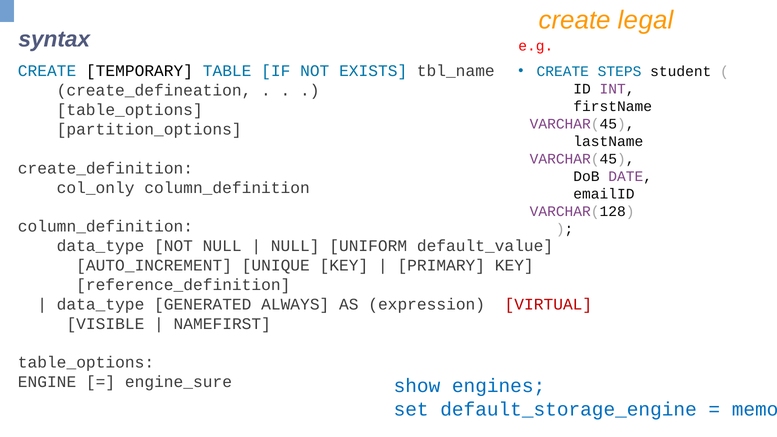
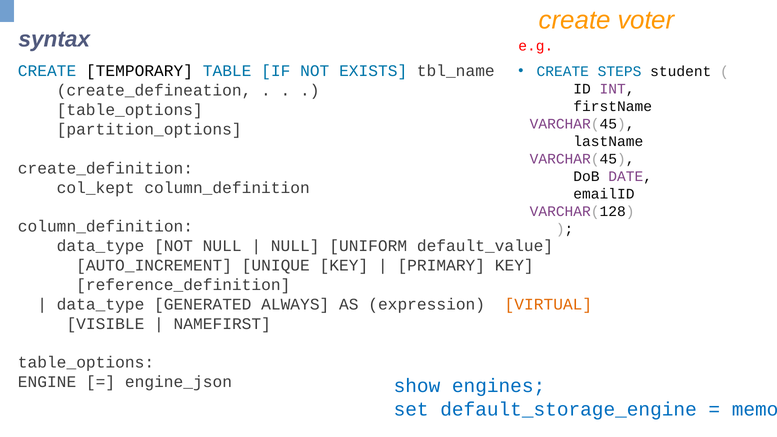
legal: legal -> voter (646, 20)
col_only: col_only -> col_kept (96, 188)
VIRTUAL colour: red -> orange (548, 304)
engine_sure: engine_sure -> engine_json (178, 382)
